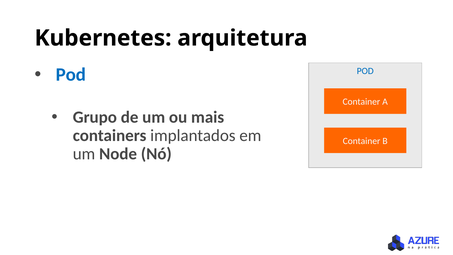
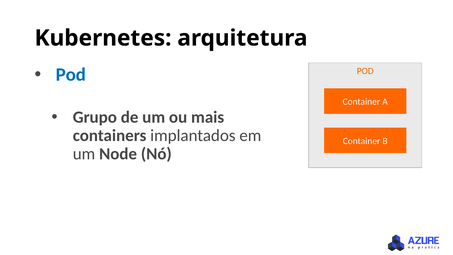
POD colour: blue -> orange (365, 71)
